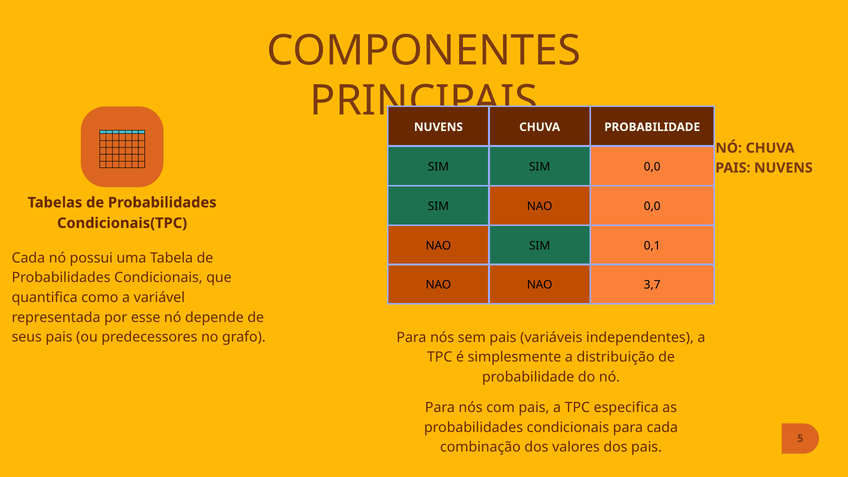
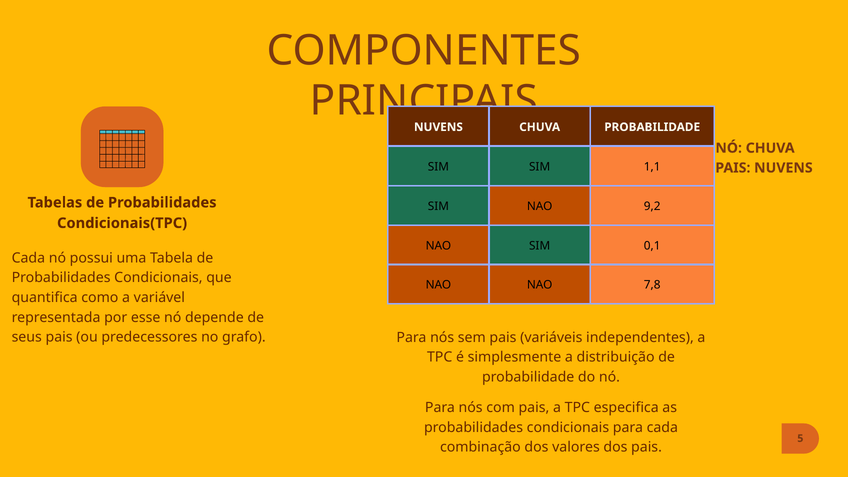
SIM 0,0: 0,0 -> 1,1 (652, 167)
NAO 0,0: 0,0 -> 9,2 (652, 206)
3,7: 3,7 -> 7,8 (652, 285)
